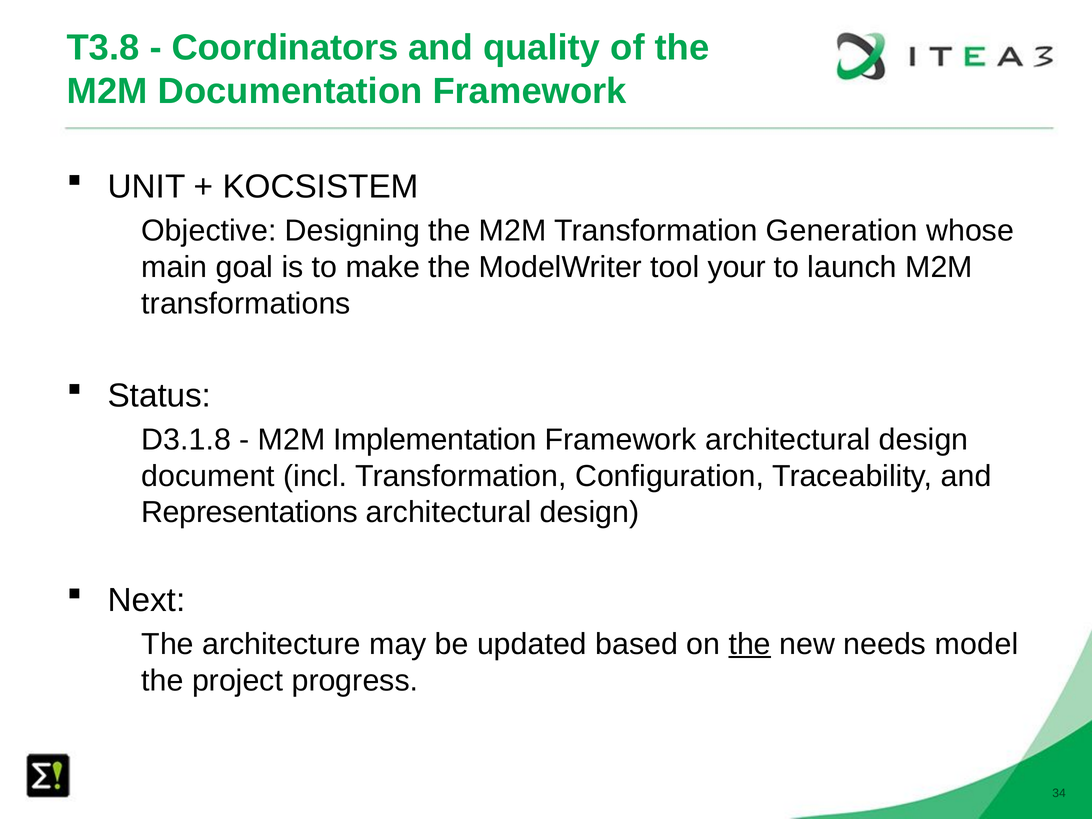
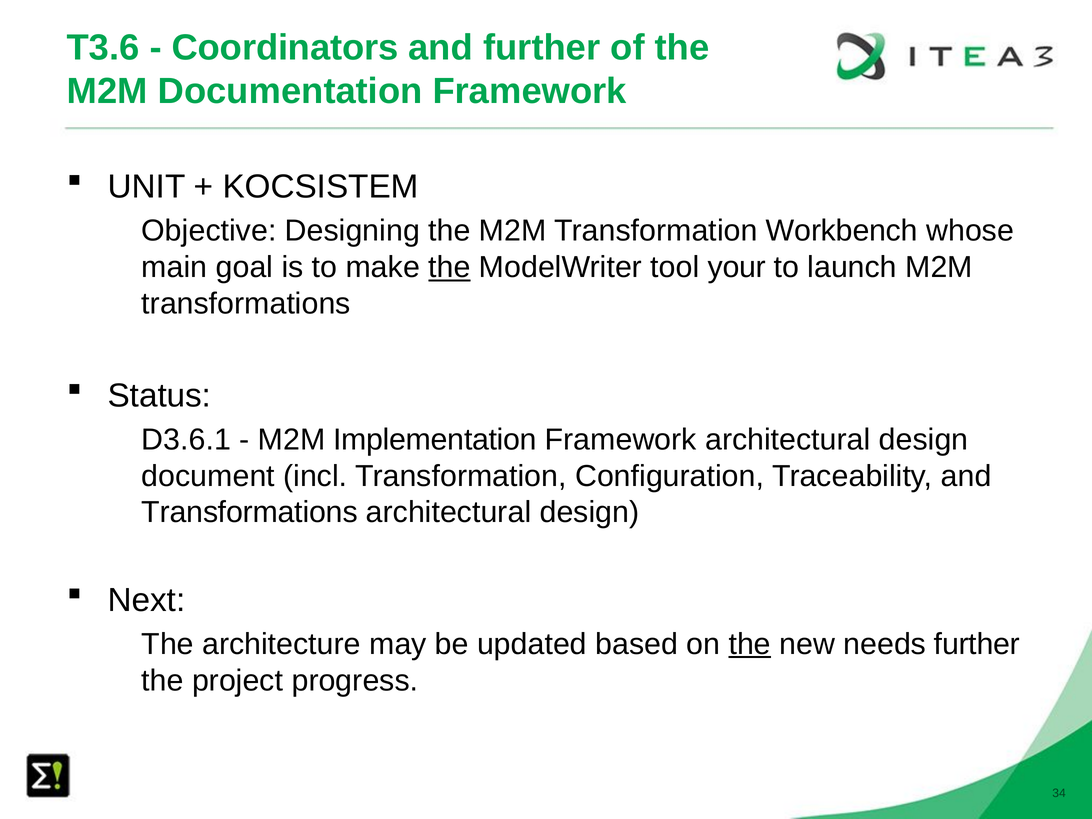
T3.8: T3.8 -> T3.6 (103, 48)
and quality: quality -> further (542, 48)
Generation: Generation -> Workbench (842, 231)
the underline: none -> present (449, 267)
D3.1.8: D3.1.8 -> D3.6.1 (186, 440)
Representations: Representations -> Transformations (250, 512)
needs model: model -> further (977, 644)
